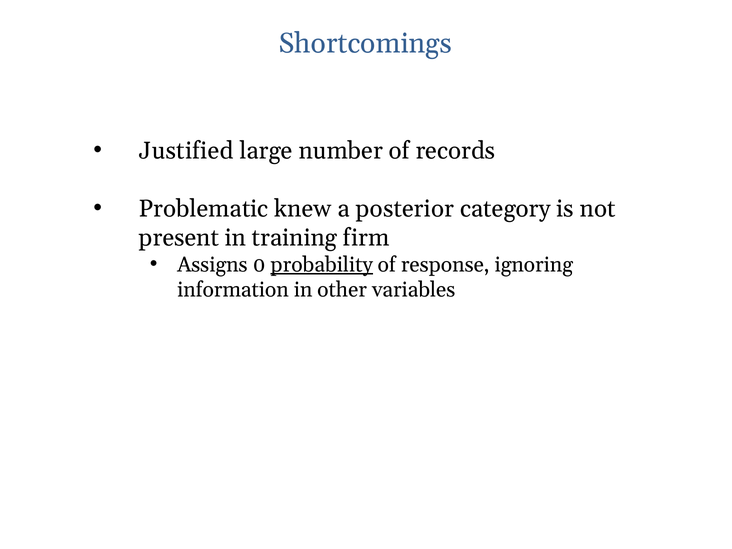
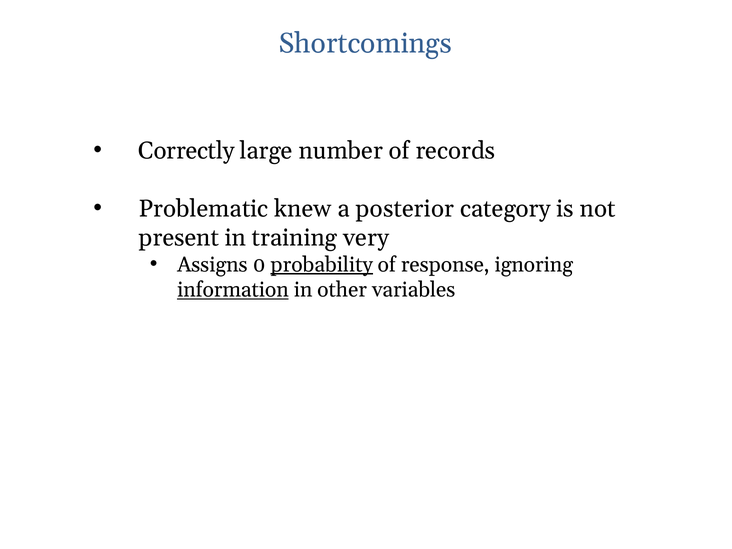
Justified: Justified -> Correctly (186, 151)
firm: firm -> very (366, 238)
information underline: none -> present (233, 290)
